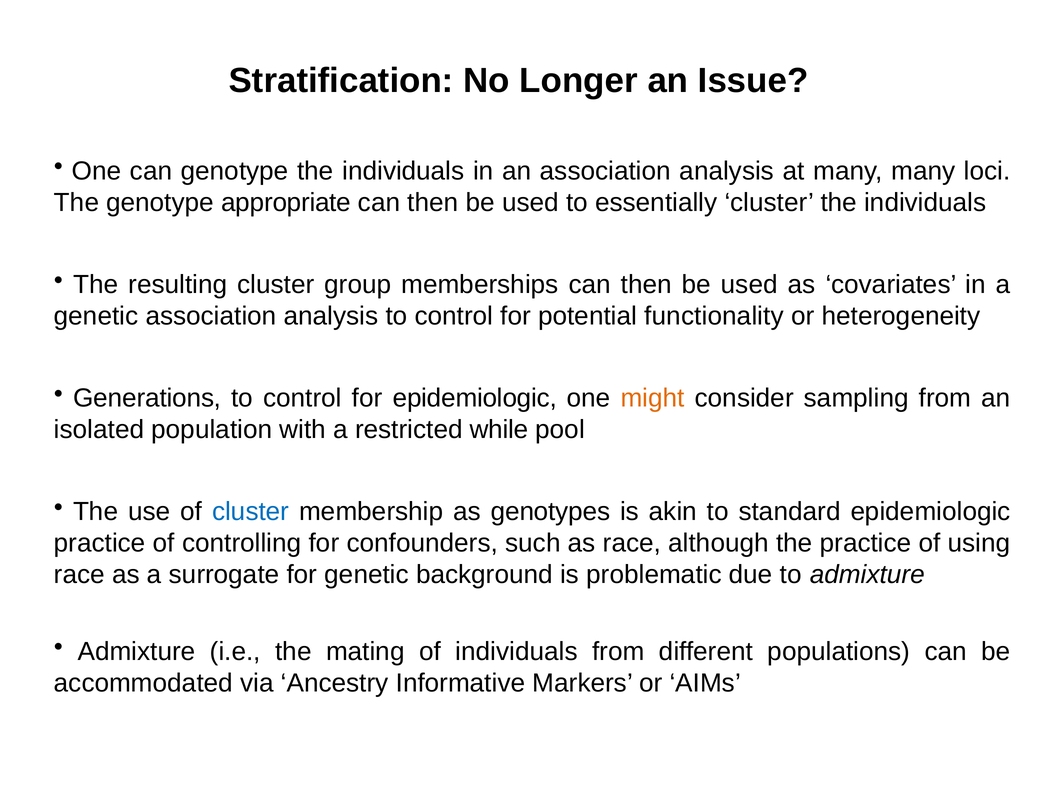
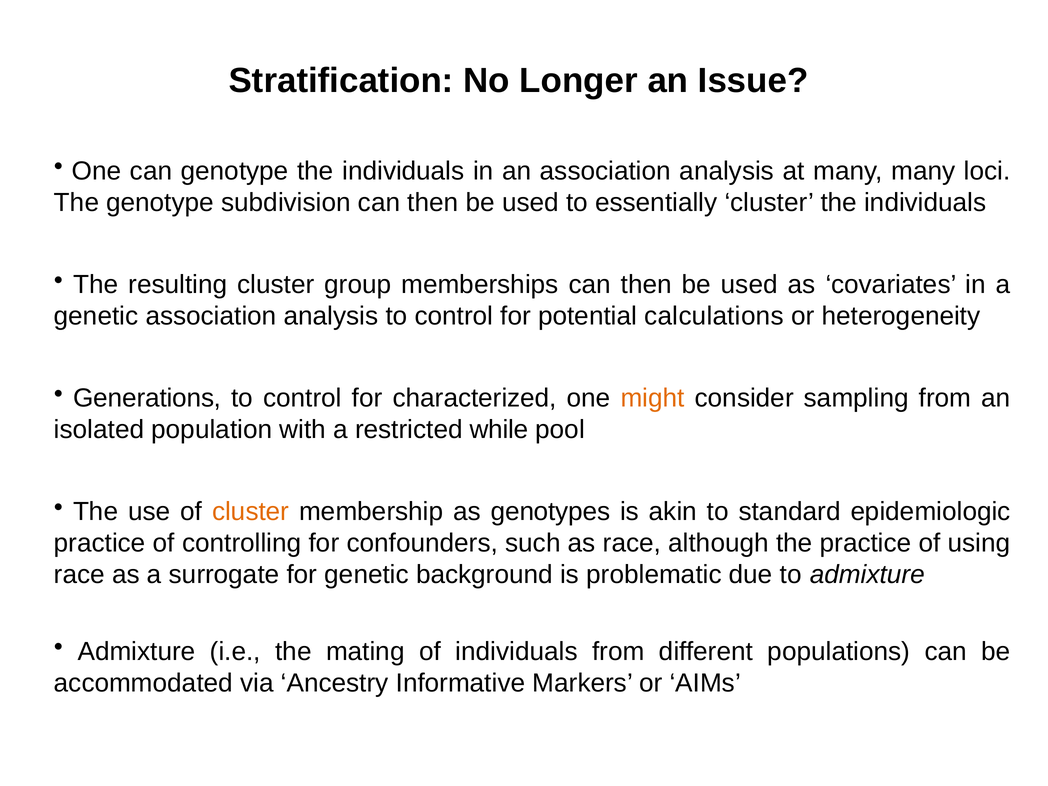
appropriate: appropriate -> subdivision (286, 203)
functionality: functionality -> calculations (714, 316)
for epidemiologic: epidemiologic -> characterized (475, 398)
cluster colour: blue -> orange (251, 512)
